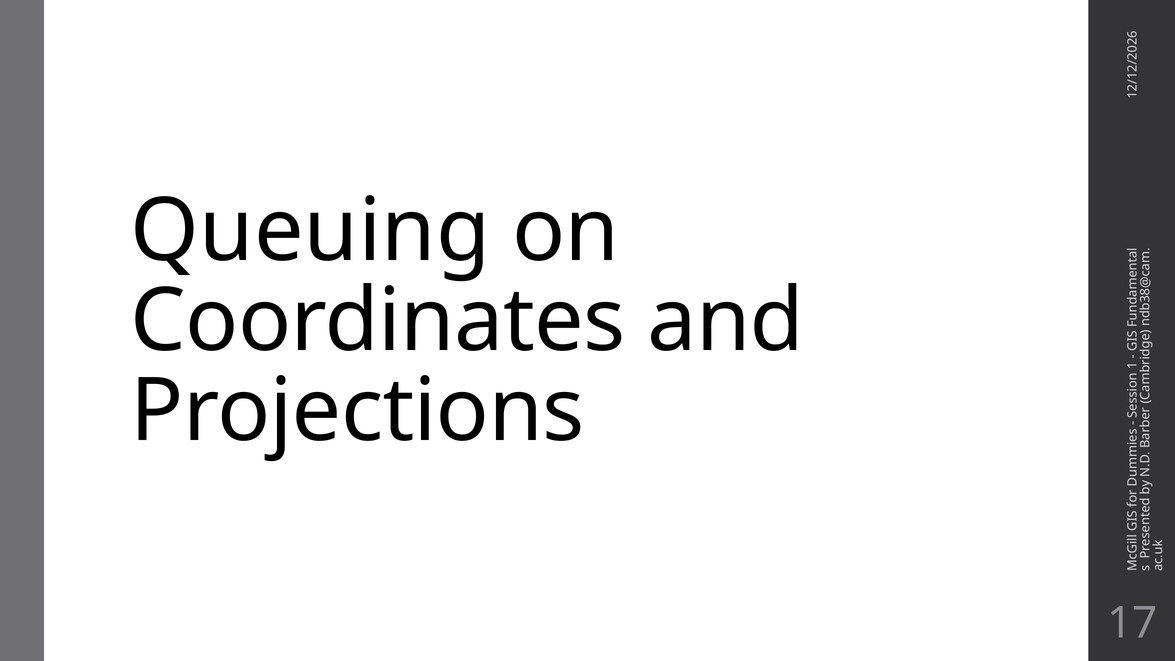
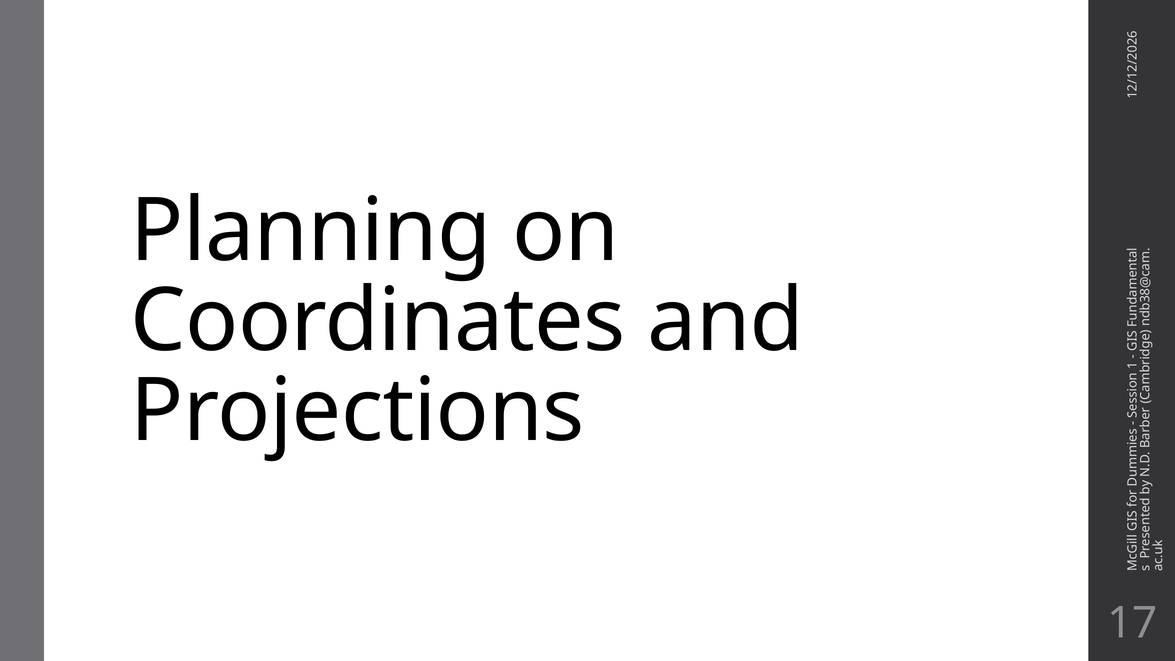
Queuing: Queuing -> Planning (311, 231)
